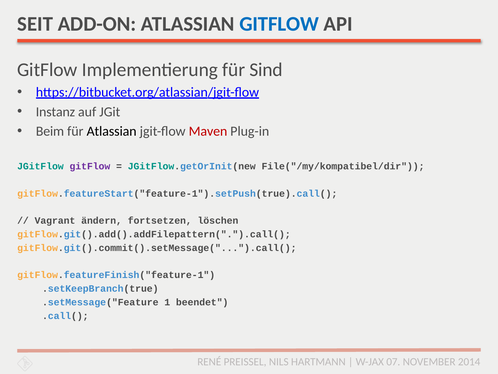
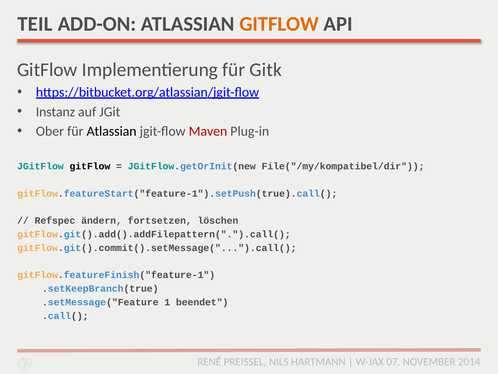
SEIT: SEIT -> TEIL (35, 24)
GITFLOW colour: blue -> orange (279, 24)
Sind: Sind -> Gitk (266, 70)
Beim: Beim -> Ober (50, 131)
gitFlow colour: purple -> black (90, 166)
Vagrant: Vagrant -> Refspec (55, 220)
